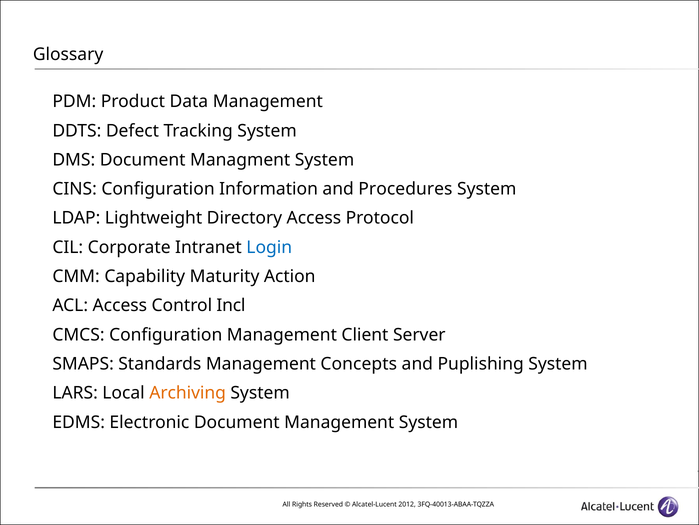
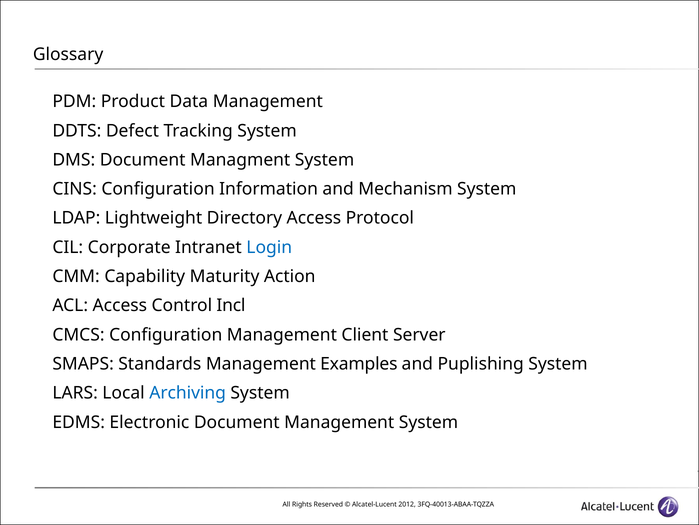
Procedures: Procedures -> Mechanism (405, 189)
Concepts: Concepts -> Examples (359, 363)
Archiving colour: orange -> blue (188, 393)
